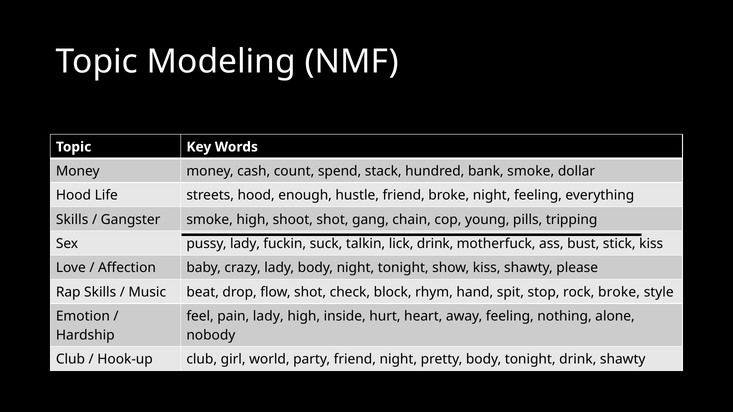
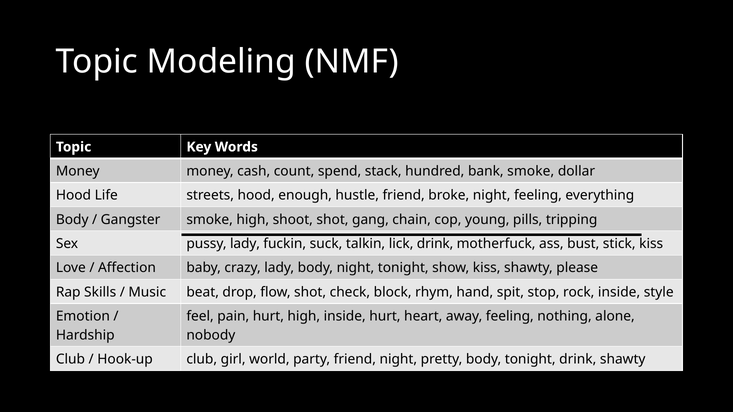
Skills: Skills -> Body (72, 220)
rock broke: broke -> inside (619, 292)
pain lady: lady -> hurt (268, 317)
